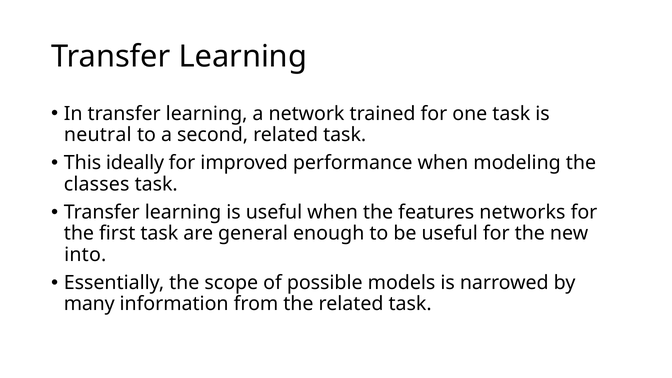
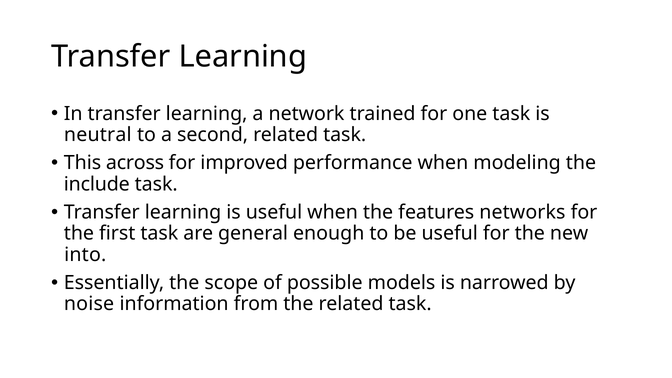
ideally: ideally -> across (135, 163)
classes: classes -> include (97, 184)
many: many -> noise (89, 304)
